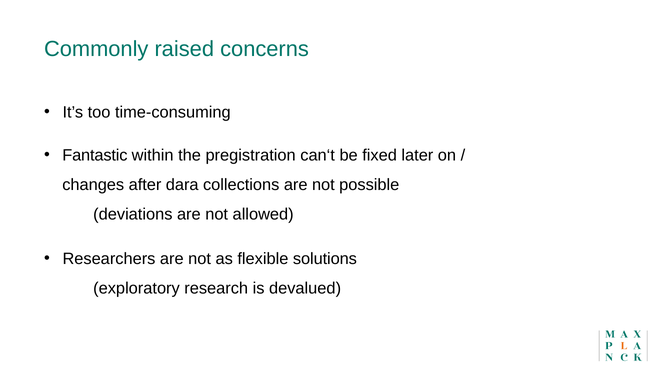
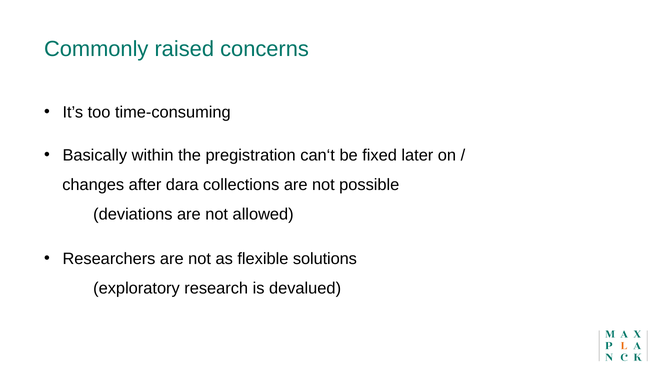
Fantastic: Fantastic -> Basically (95, 155)
